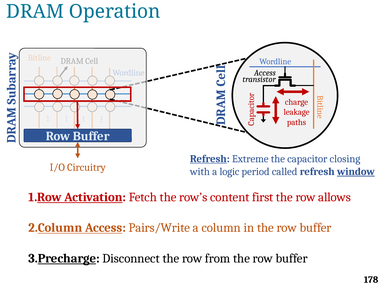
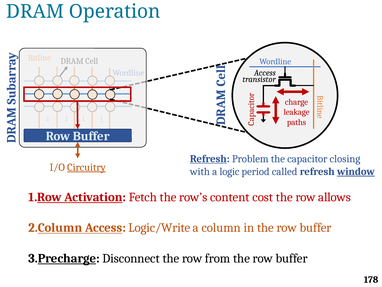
Extreme: Extreme -> Problem (250, 159)
Circuitry underline: none -> present (86, 167)
first: first -> cost (263, 197)
Pairs/Write: Pairs/Write -> Logic/Write (159, 227)
